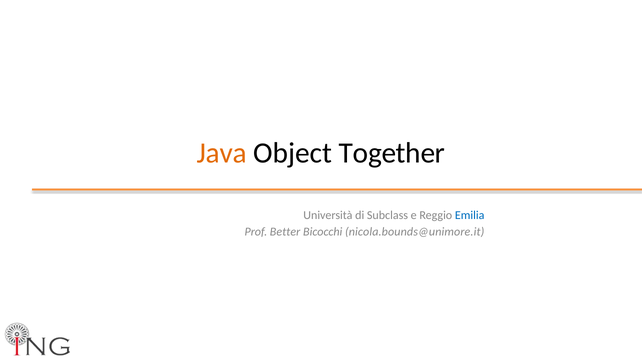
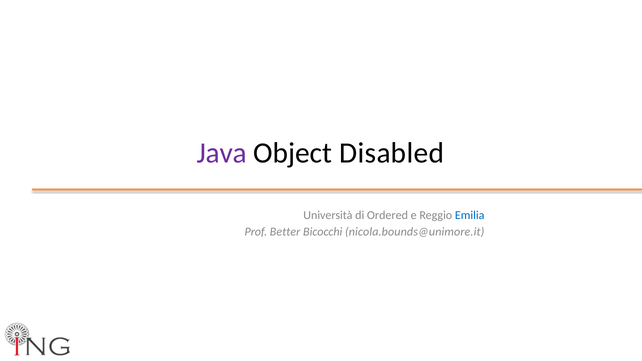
Java colour: orange -> purple (222, 153)
Together: Together -> Disabled (392, 153)
Subclass: Subclass -> Ordered (387, 215)
